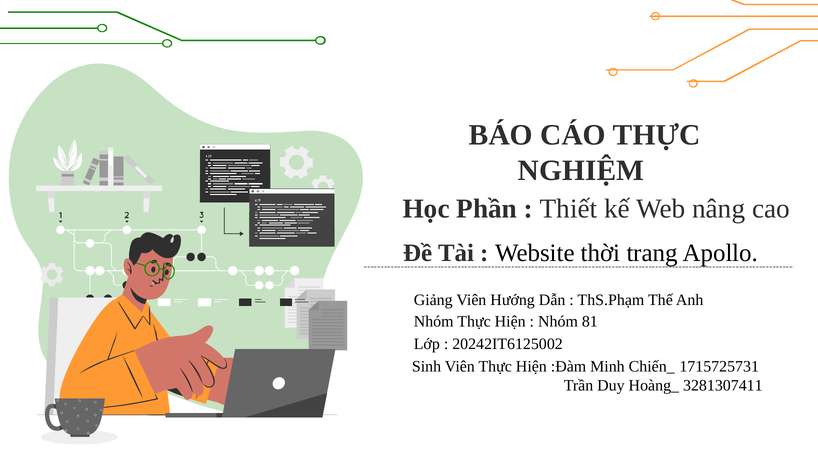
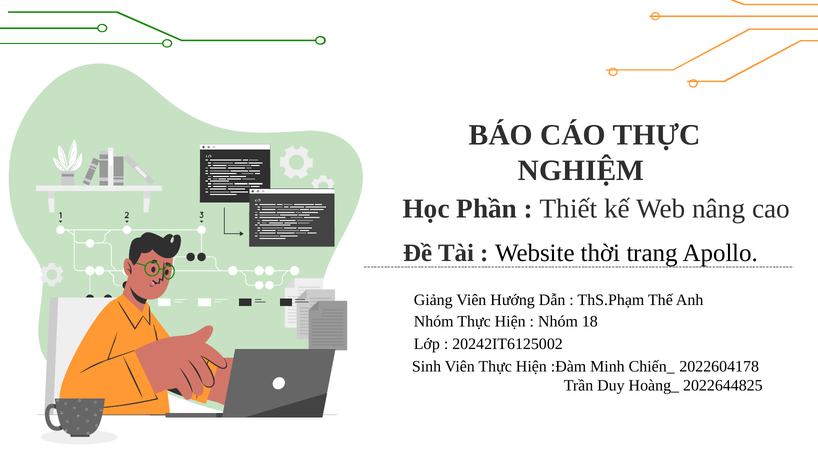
81: 81 -> 18 (590, 321)
1715725731: 1715725731 -> 2022604178 (719, 367)
3281307411: 3281307411 -> 2022644825 (723, 386)
